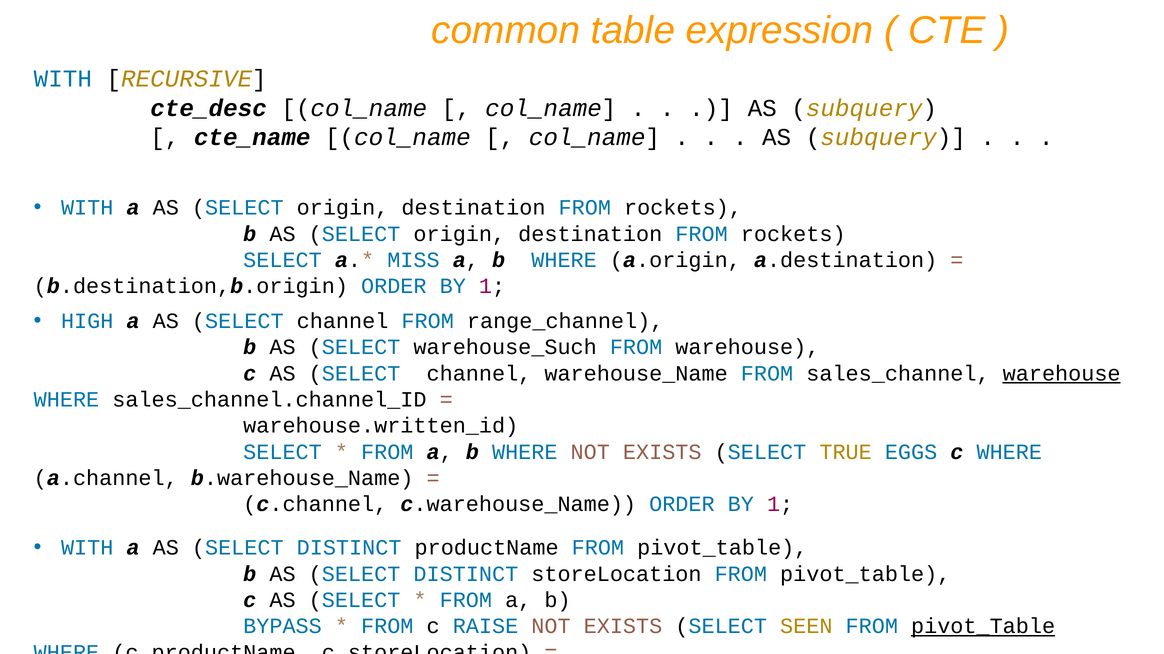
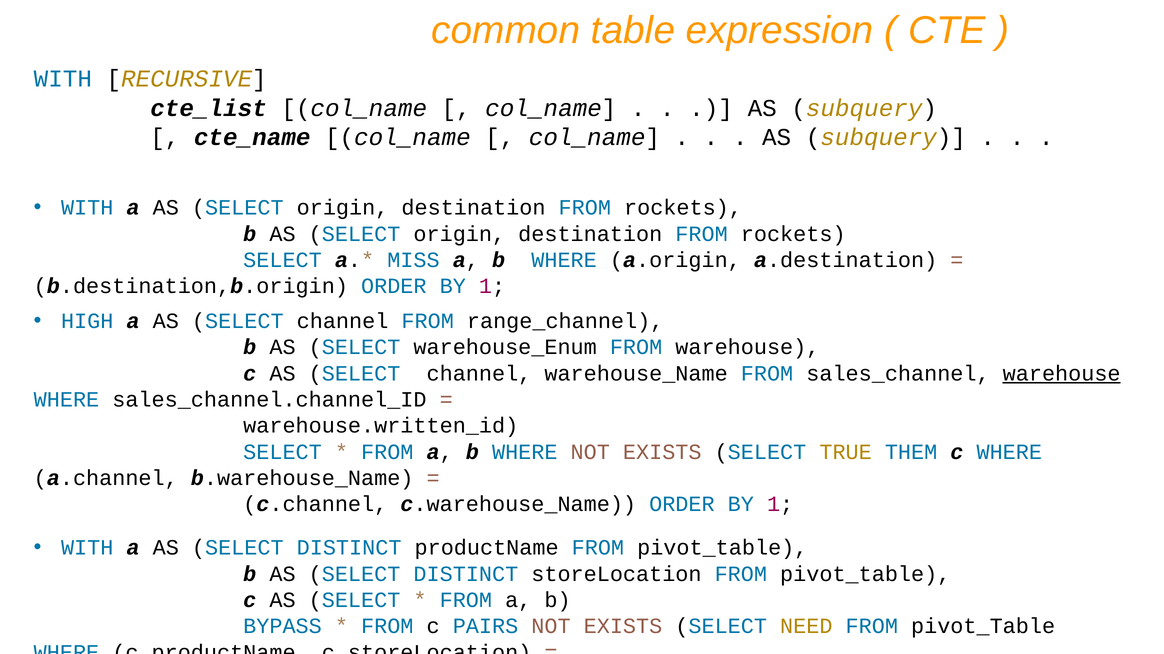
cte_desc: cte_desc -> cte_list (209, 108)
warehouse_Such: warehouse_Such -> warehouse_Enum (505, 348)
EGGS: EGGS -> THEM (911, 452)
RAISE: RAISE -> PAIRS (485, 627)
SEEN: SEEN -> NEED (806, 627)
pivot_Table underline: present -> none (983, 627)
